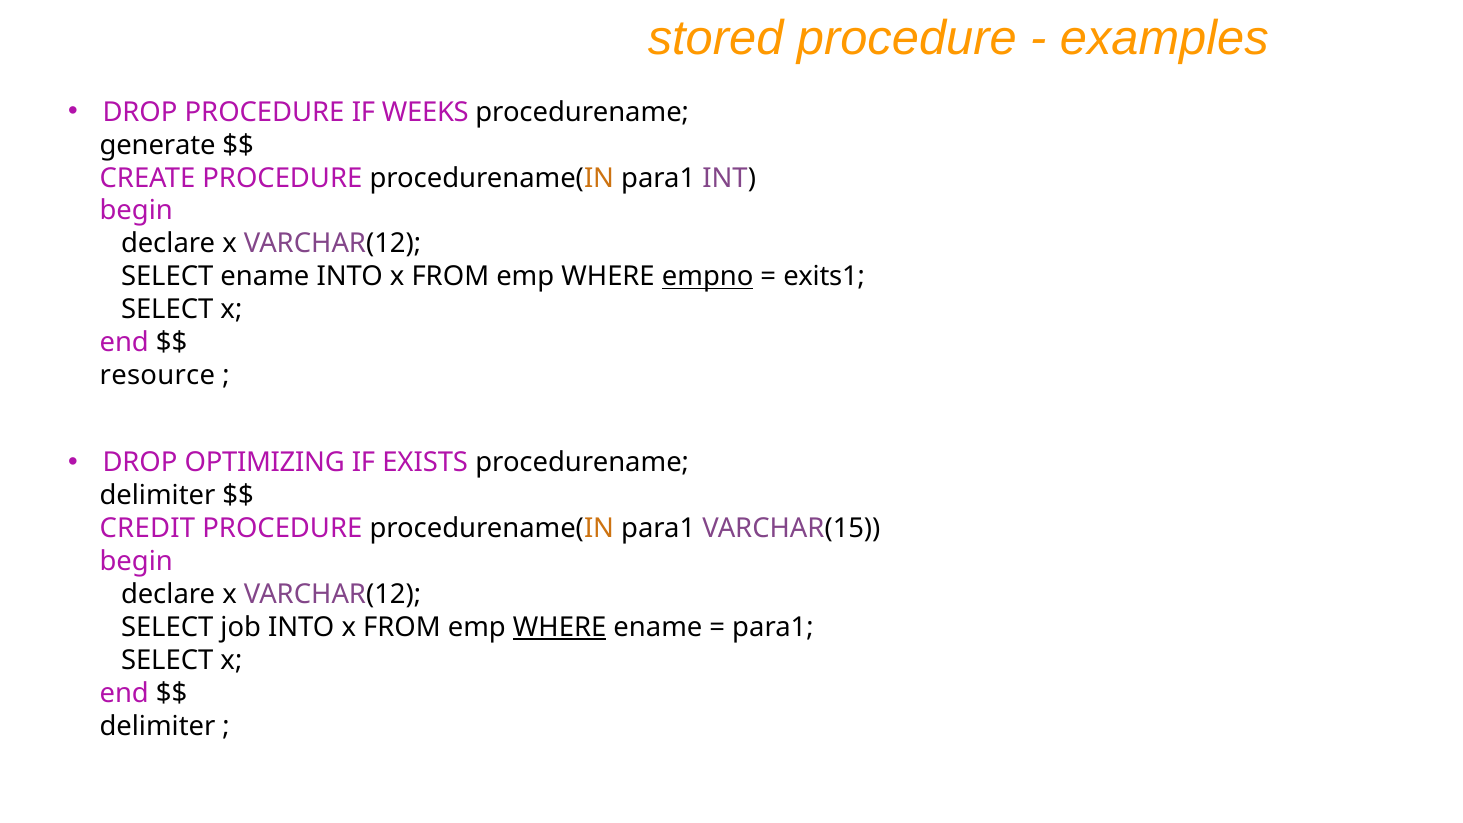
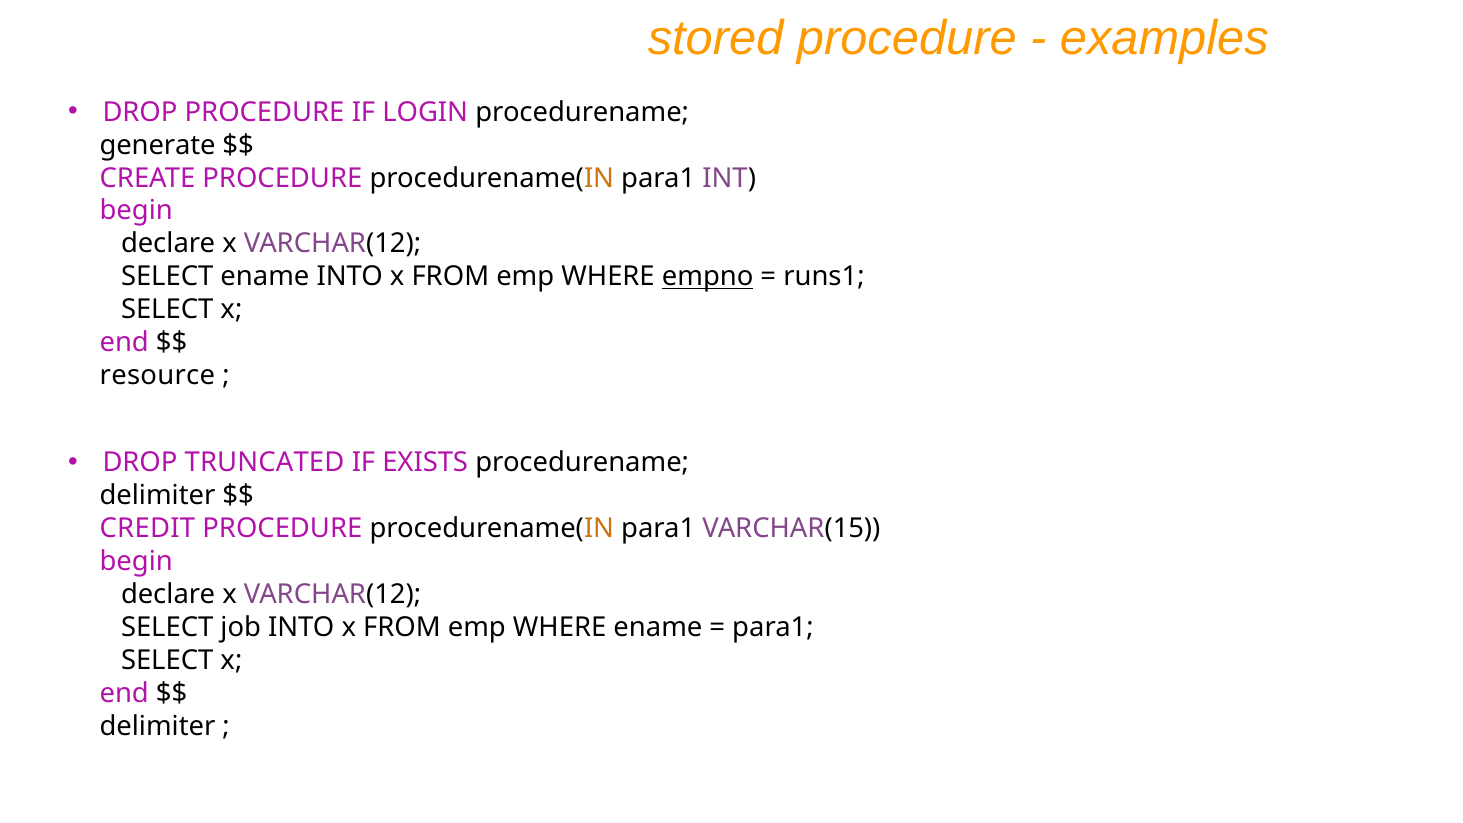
WEEKS: WEEKS -> LOGIN (425, 112)
exits1: exits1 -> runs1 (824, 277)
OPTIMIZING: OPTIMIZING -> TRUNCATED (264, 463)
WHERE underline: present -> none (560, 627)
